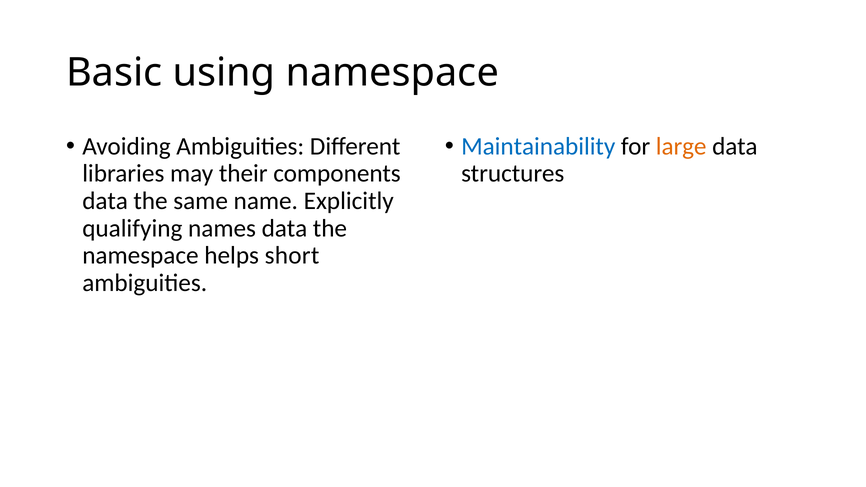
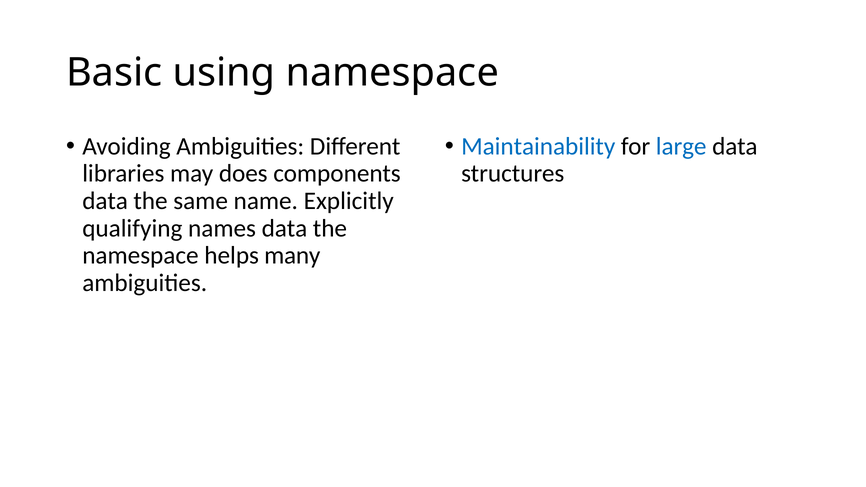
large colour: orange -> blue (681, 146)
their: their -> does (243, 174)
short: short -> many (292, 256)
